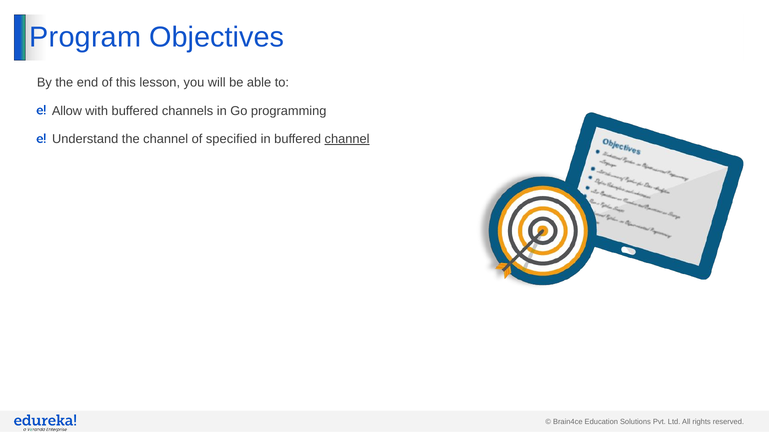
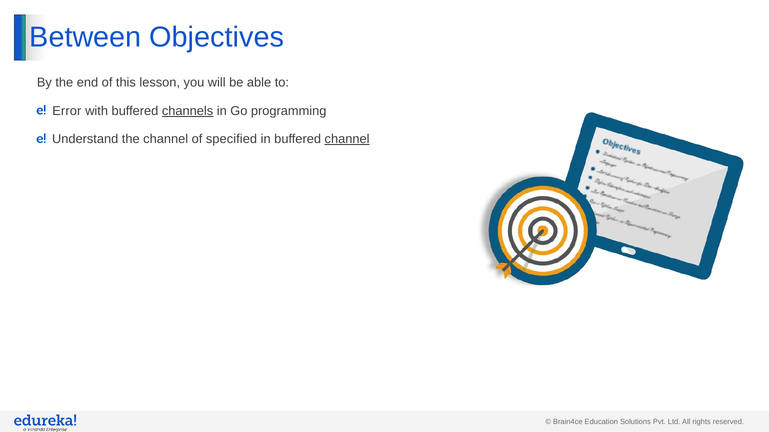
Program: Program -> Between (85, 37)
Allow: Allow -> Error (67, 111)
channels underline: none -> present (188, 111)
